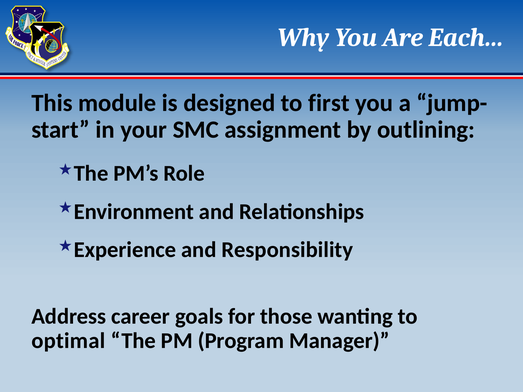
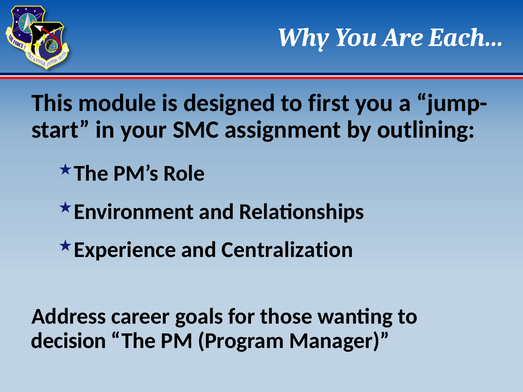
Responsibility: Responsibility -> Centralization (287, 250)
optimal: optimal -> decision (69, 341)
